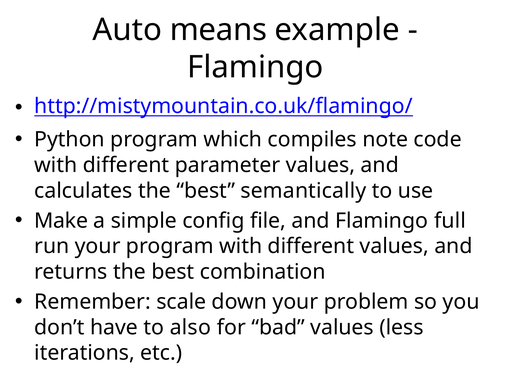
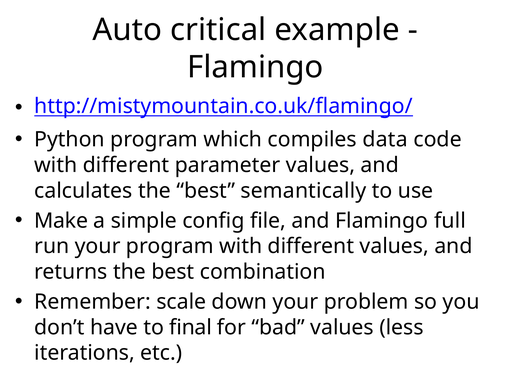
means: means -> critical (218, 30)
note: note -> data (385, 140)
also: also -> final (191, 328)
